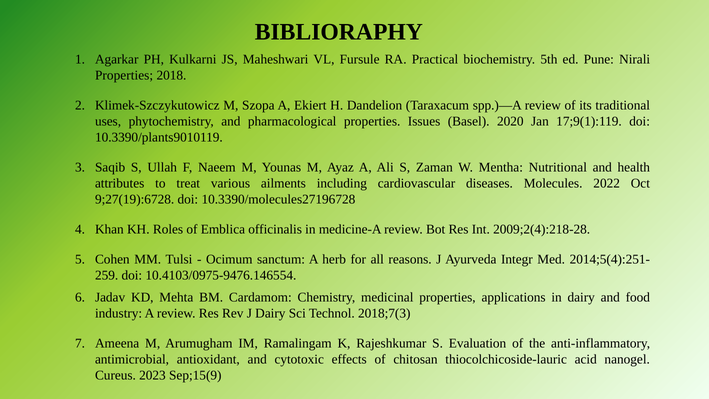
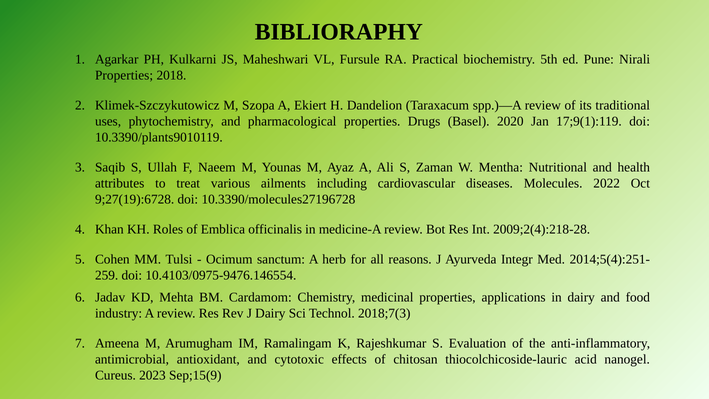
Issues: Issues -> Drugs (424, 121)
